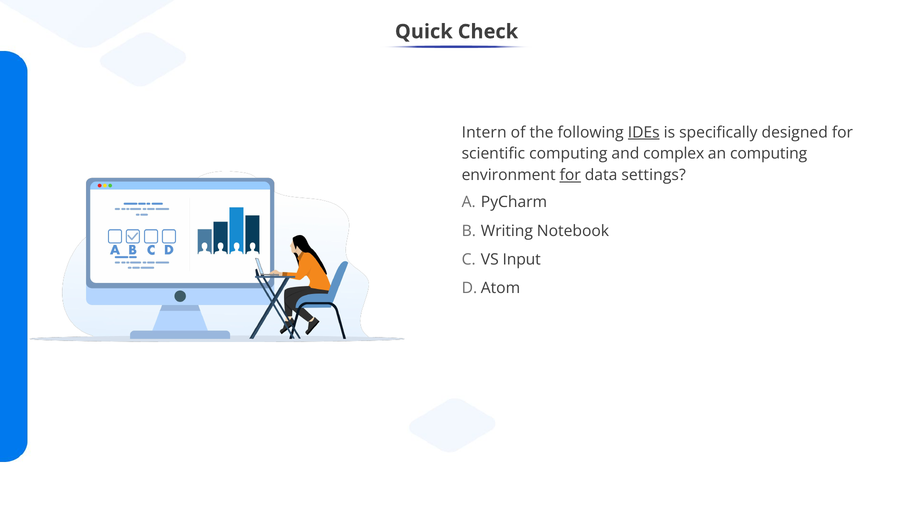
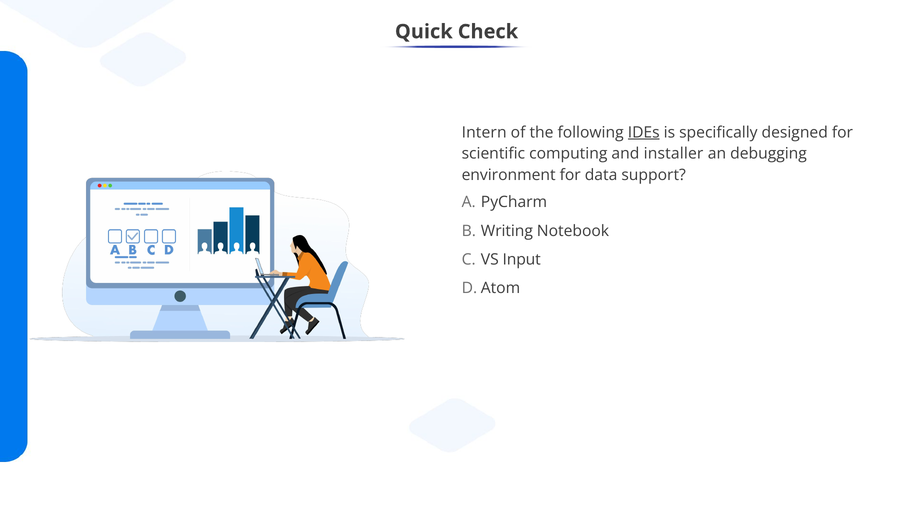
complex: complex -> installer (674, 154)
an computing: computing -> debugging (769, 154)
for underline: present -> none (570, 175)
settings: settings -> support (654, 175)
